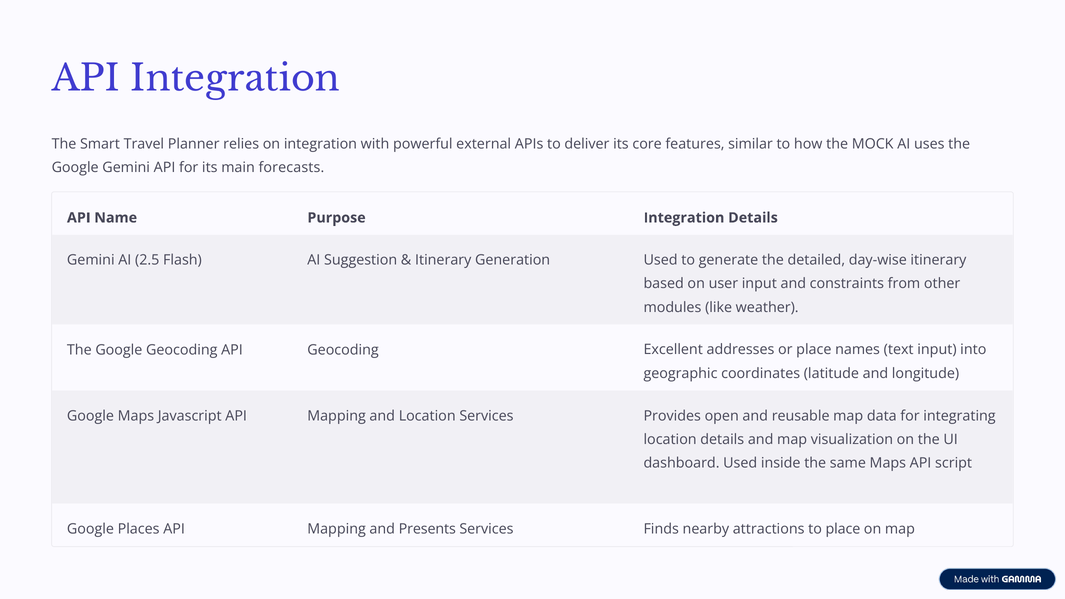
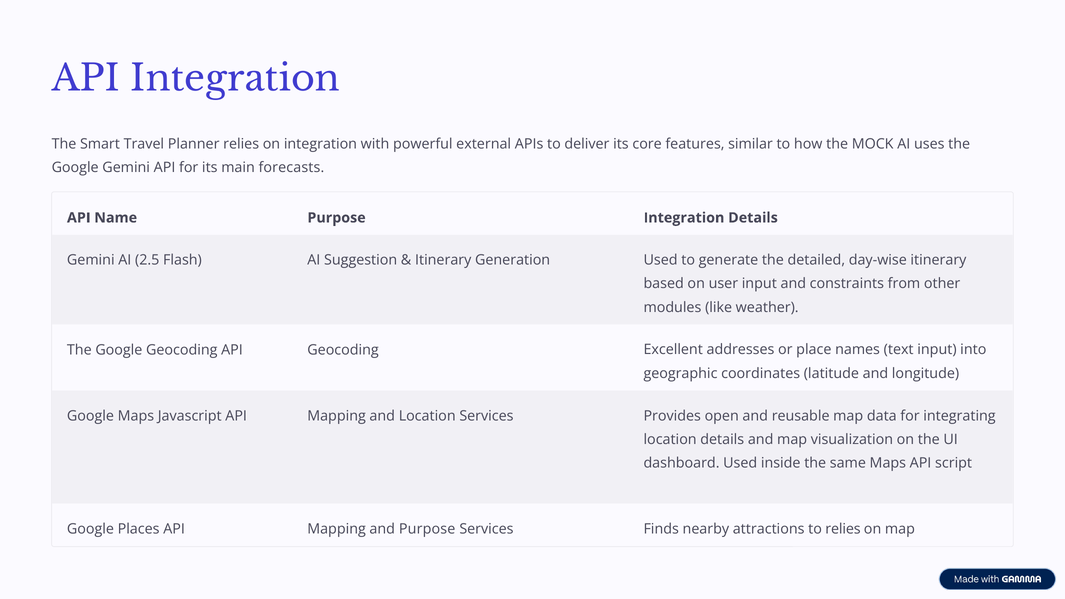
and Presents: Presents -> Purpose (427, 529)
to place: place -> relies (843, 529)
